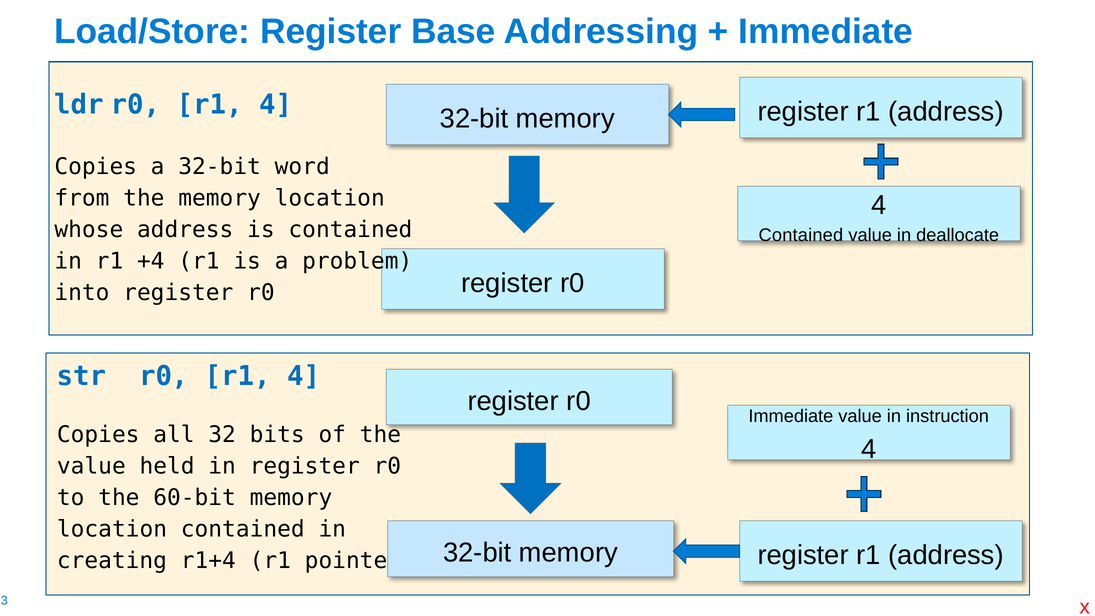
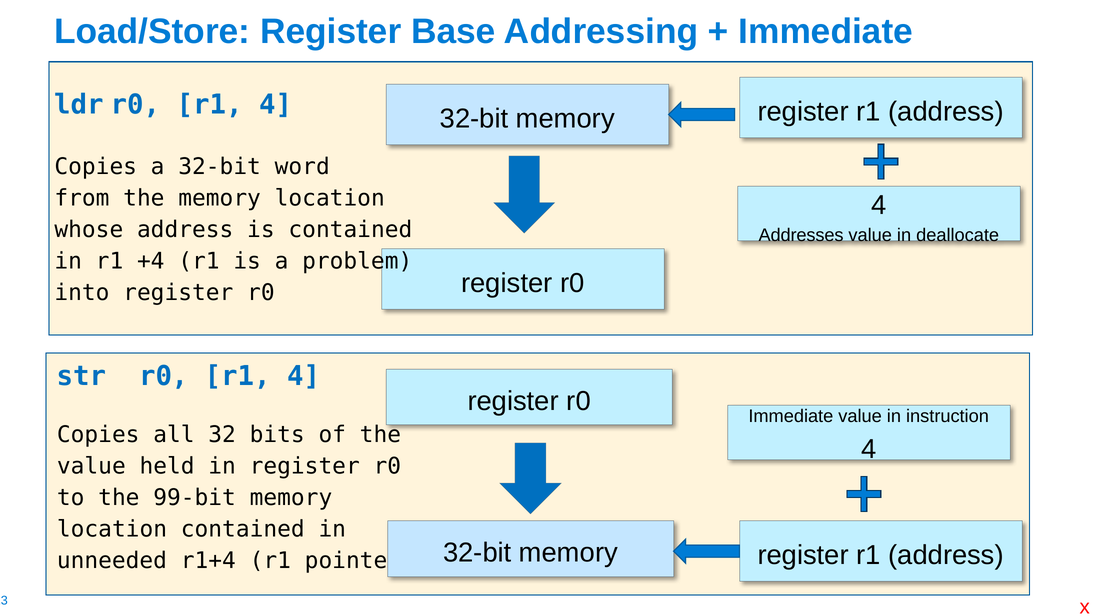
Contained: Contained -> Addresses (801, 235)
60-bit: 60-bit -> 99-bit (195, 498)
creating: creating -> unneeded (112, 561)
